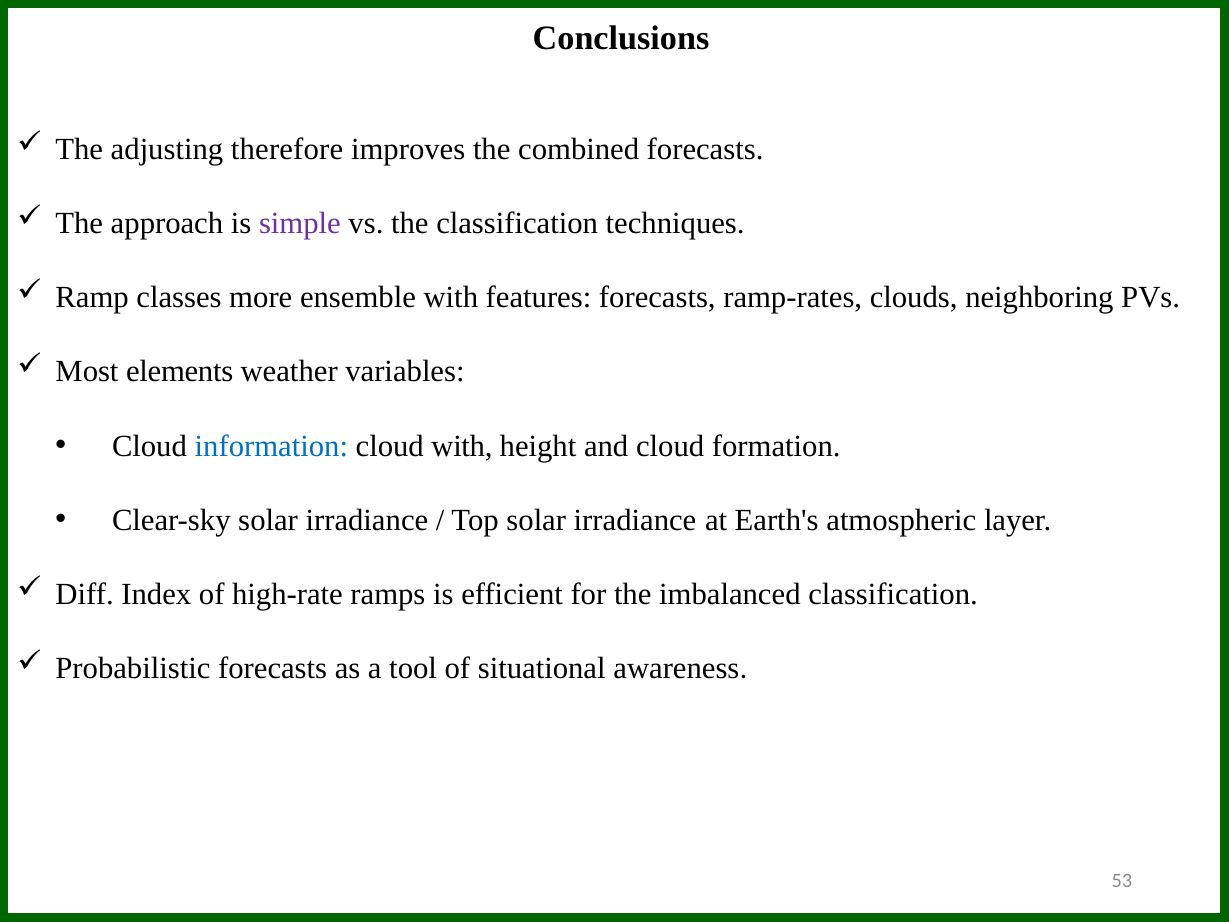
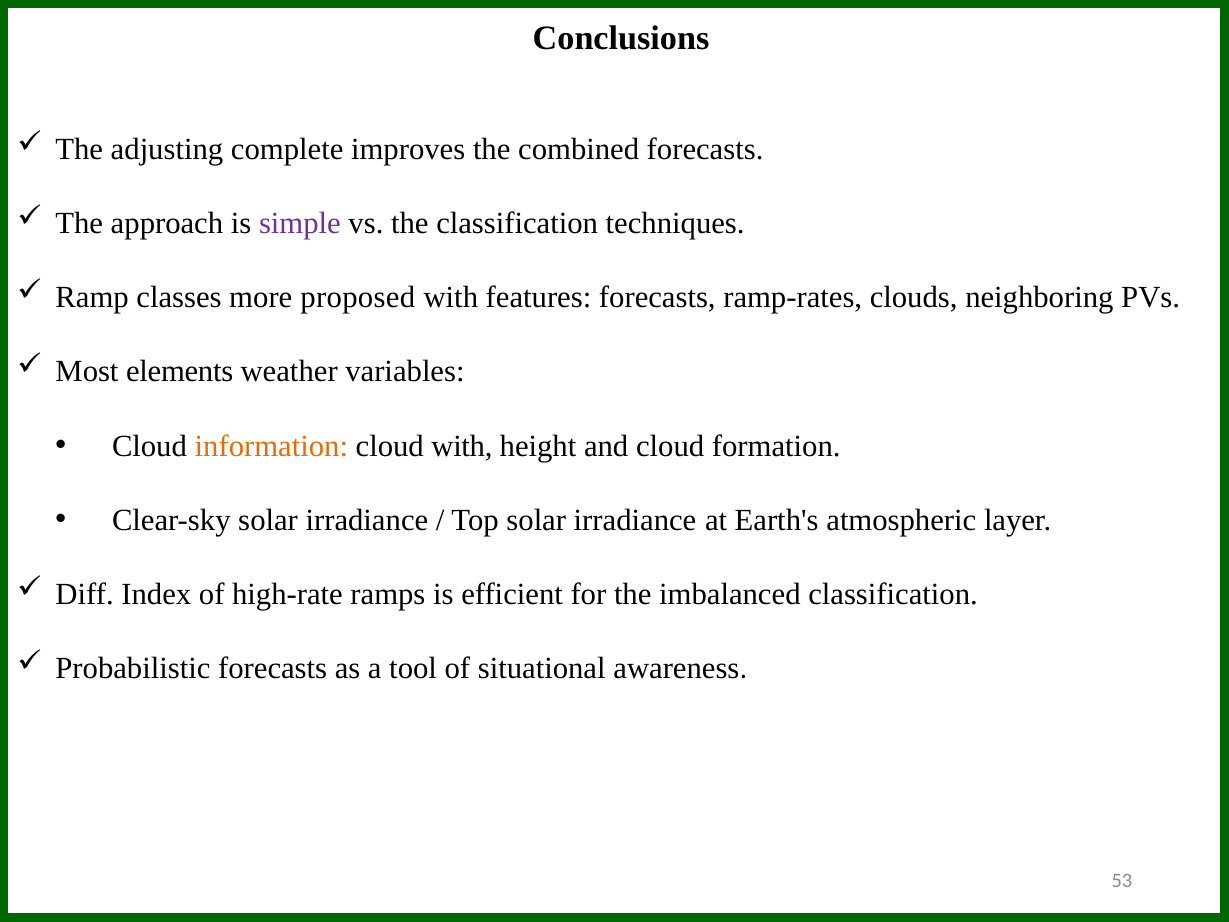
therefore: therefore -> complete (287, 149)
ensemble: ensemble -> proposed (358, 297)
information colour: blue -> orange (271, 446)
